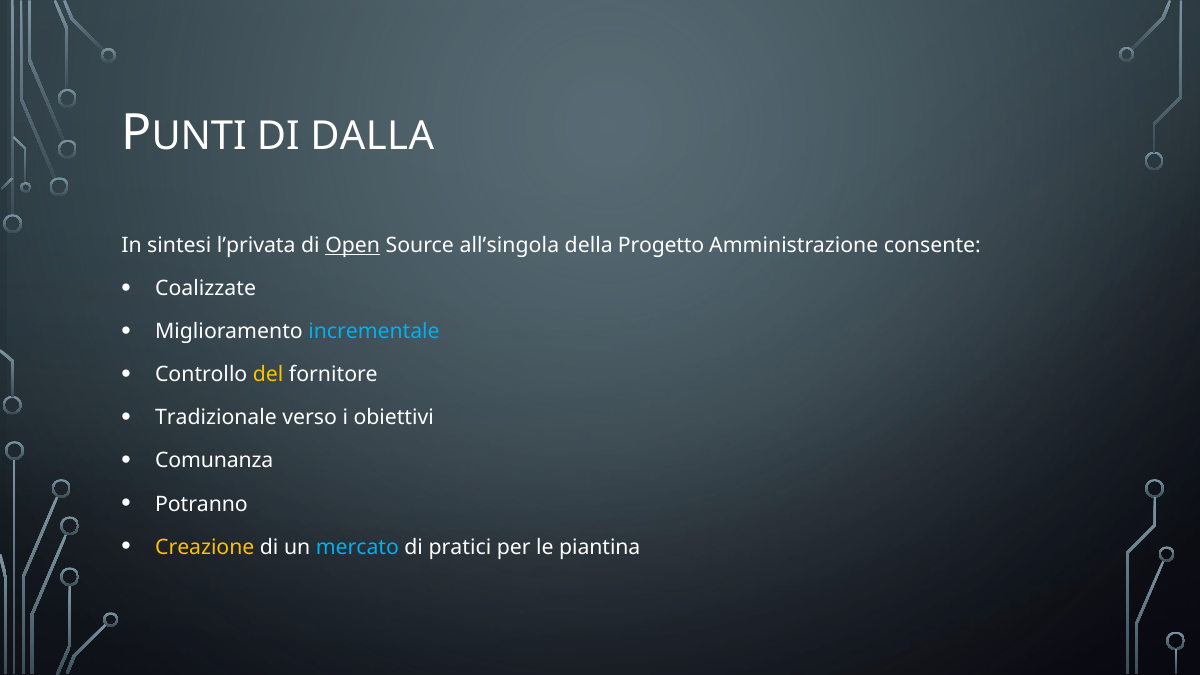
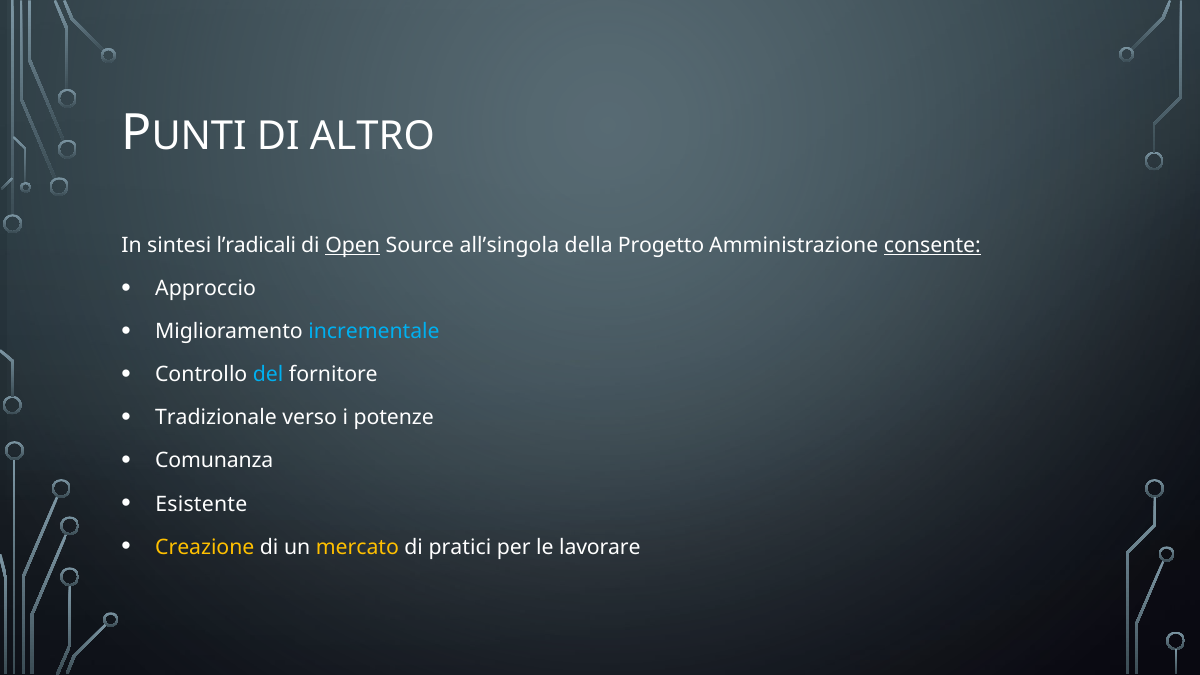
DALLA: DALLA -> ALTRO (372, 137)
l’privata: l’privata -> l’radicali (256, 245)
consente underline: none -> present (932, 245)
Coalizzate: Coalizzate -> Approccio (206, 288)
del colour: yellow -> light blue (268, 375)
obiettivi: obiettivi -> potenze (394, 418)
Potranno: Potranno -> Esistente (201, 504)
mercato colour: light blue -> yellow (357, 547)
piantina: piantina -> lavorare (600, 547)
